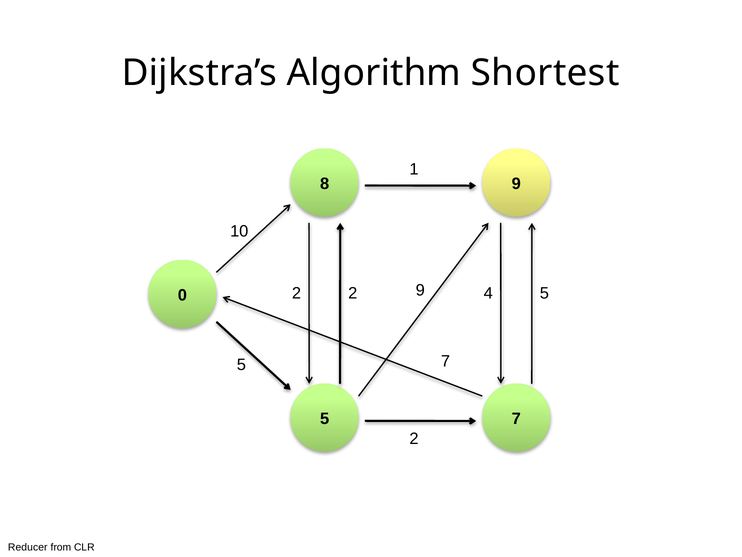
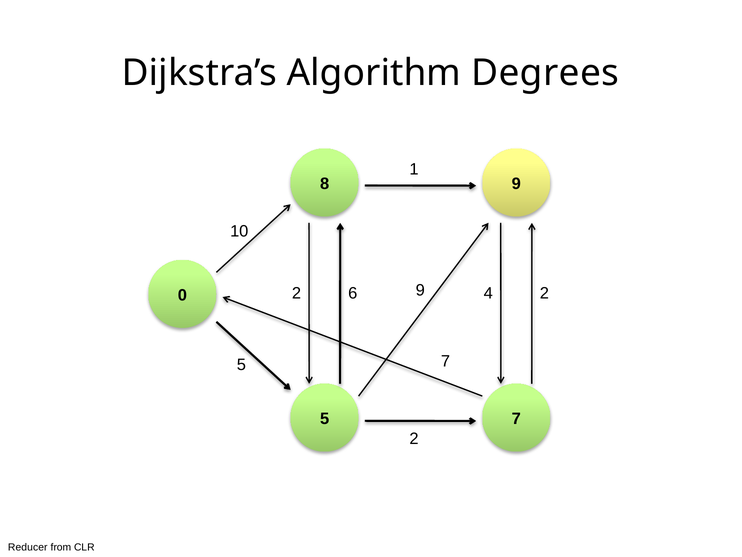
Shortest: Shortest -> Degrees (545, 73)
2: 2 -> 6 (353, 293)
4 5: 5 -> 2 (544, 293)
